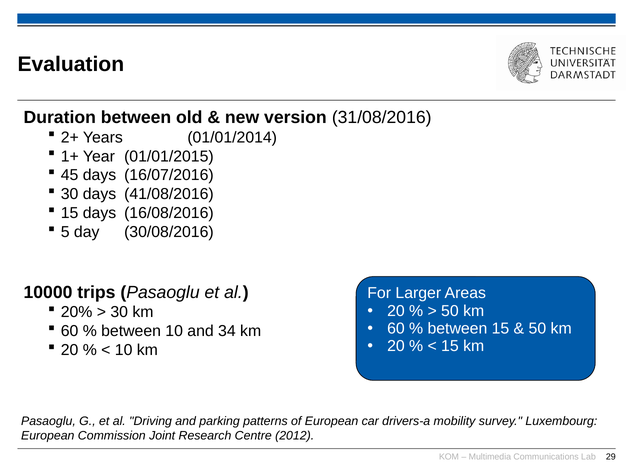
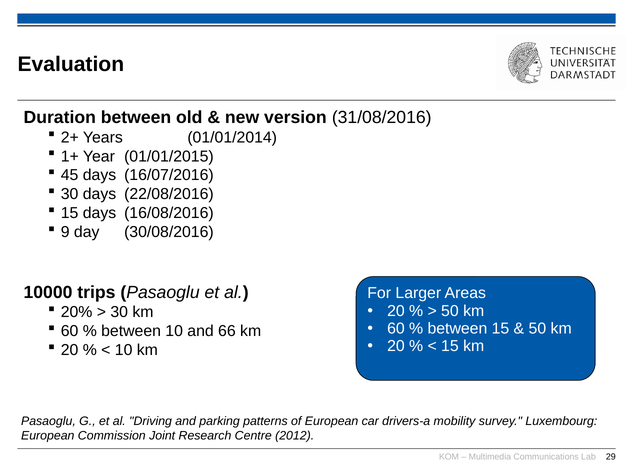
41/08/2016: 41/08/2016 -> 22/08/2016 (169, 195)
5: 5 -> 9 (65, 233)
34: 34 -> 66 (227, 332)
